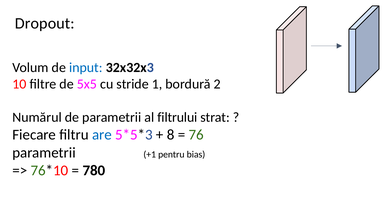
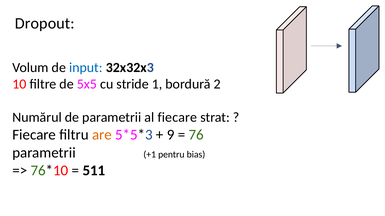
al filtrului: filtrului -> fiecare (177, 118)
are colour: blue -> orange (102, 135)
8: 8 -> 9 (171, 135)
780: 780 -> 511 (94, 171)
